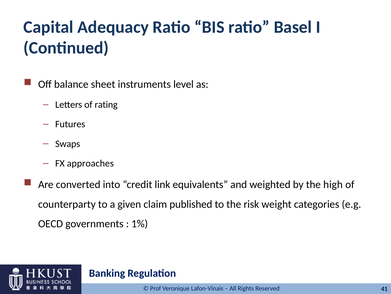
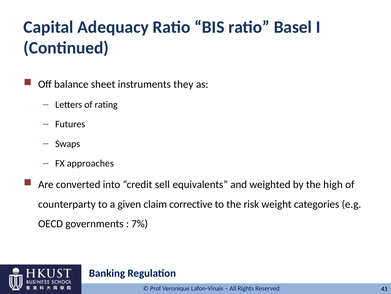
level: level -> they (183, 84)
link: link -> sell (162, 184)
published: published -> corrective (191, 204)
1%: 1% -> 7% (140, 223)
